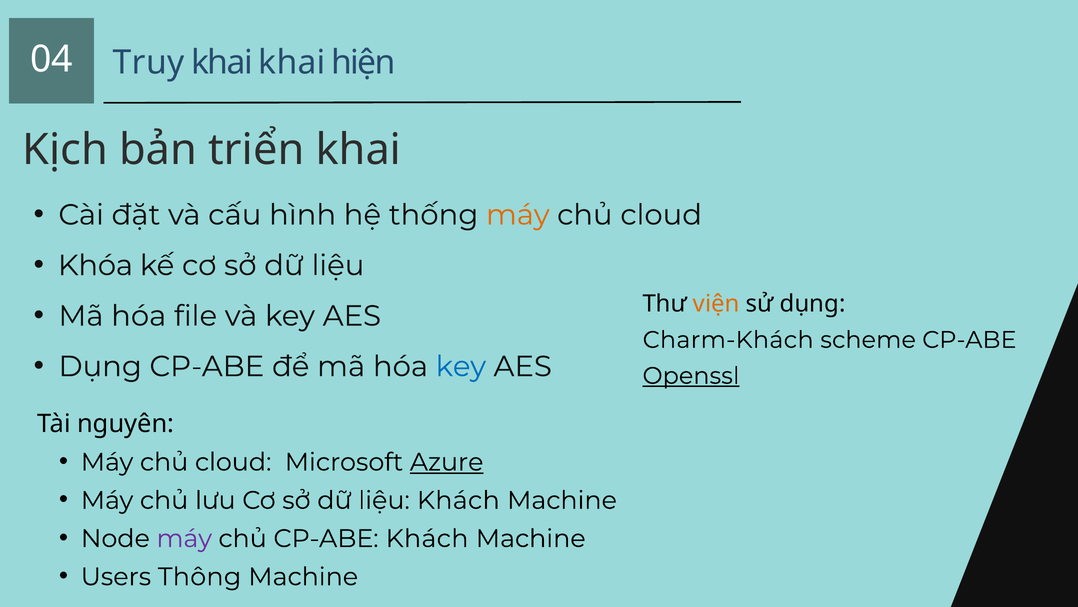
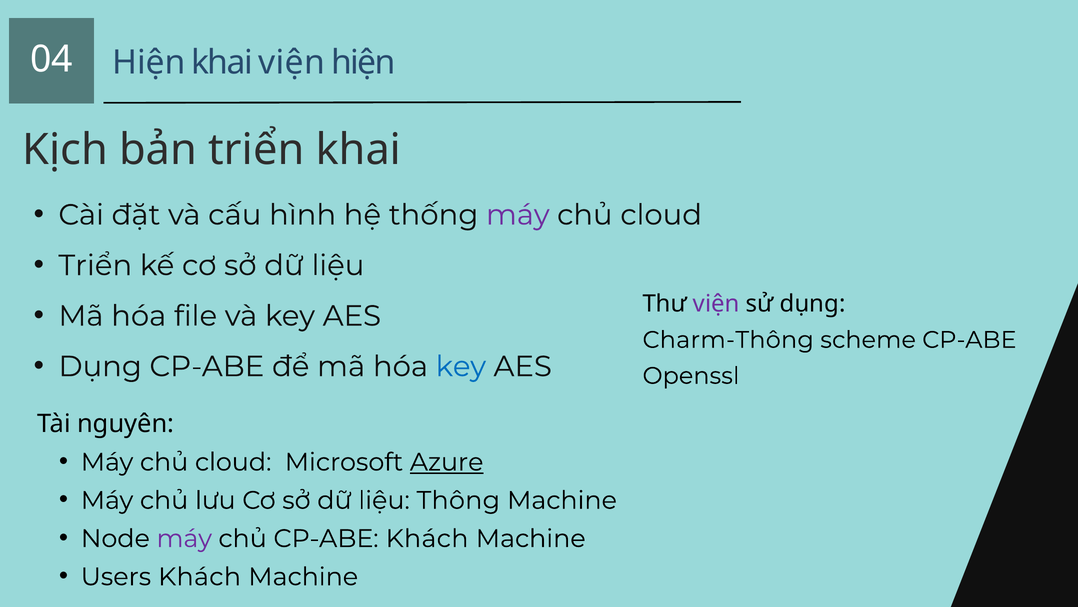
04 Truy: Truy -> Hiện (149, 62)
khai khai: khai -> viện (292, 62)
máy colour: orange -> purple (518, 215)
Khóa: Khóa -> Triển (95, 265)
viện colour: orange -> purple (716, 304)
Charm-Khách: Charm-Khách -> Charm-Thông (728, 340)
Openssl underline: present -> none (691, 376)
liệu Khách: Khách -> Thông (458, 500)
Users Thông: Thông -> Khách (200, 576)
